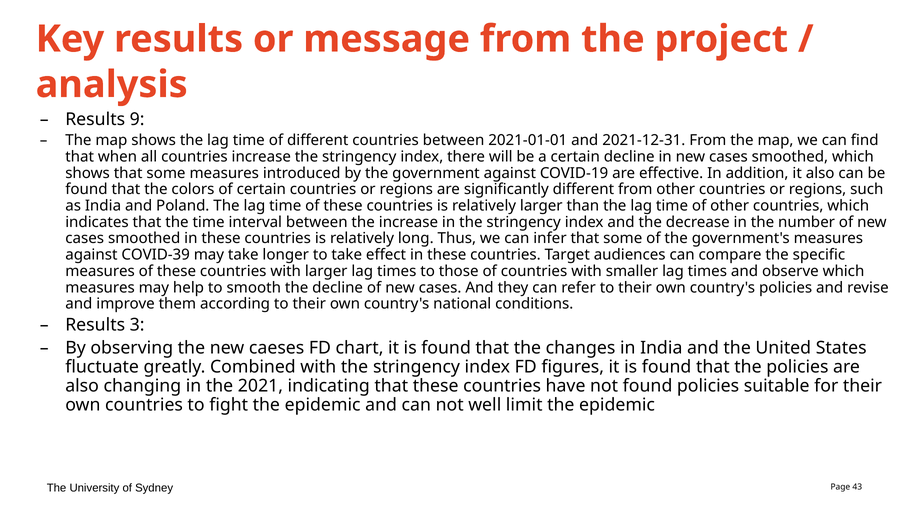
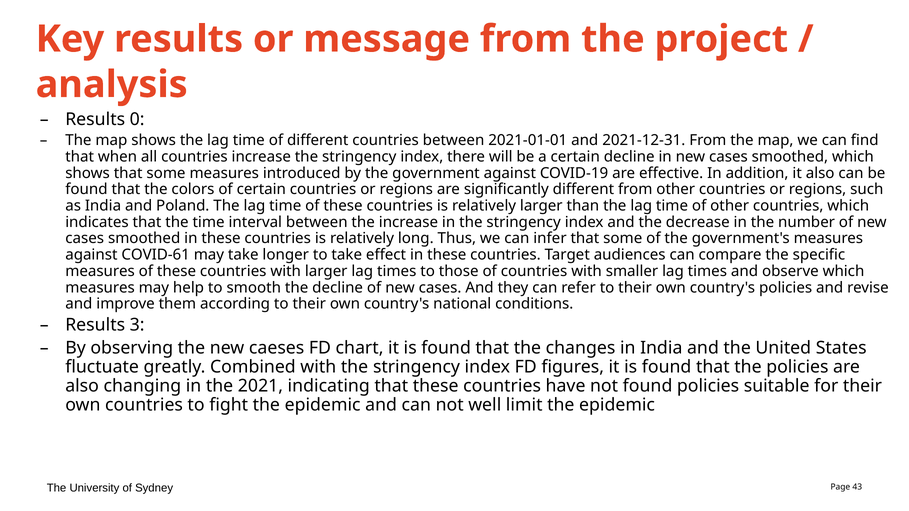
9: 9 -> 0 (137, 120)
COVID-39: COVID-39 -> COVID-61 (156, 255)
